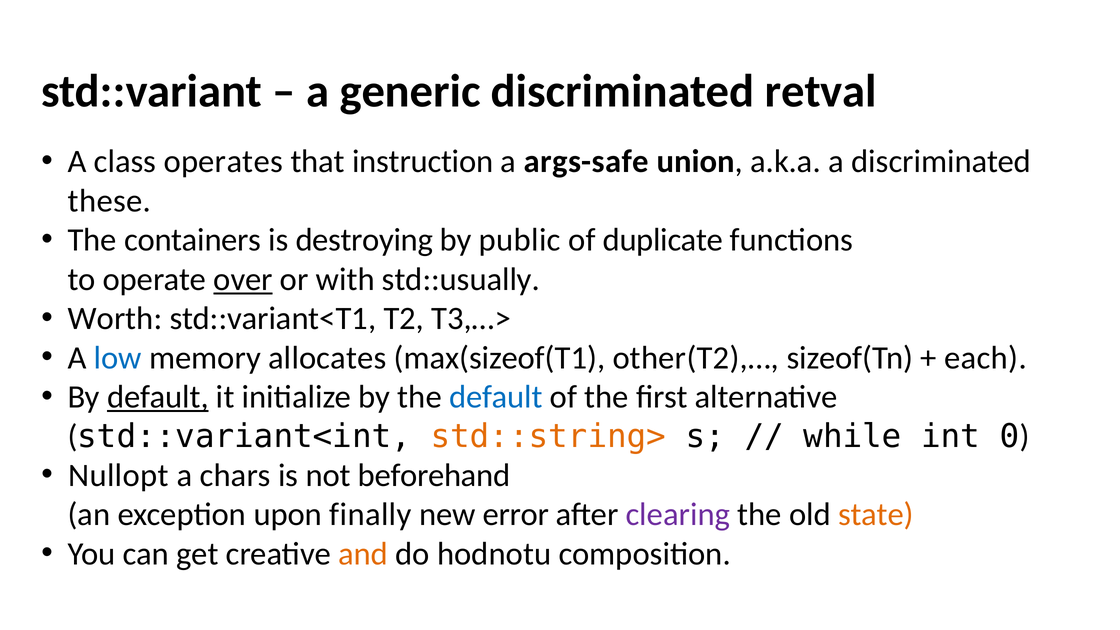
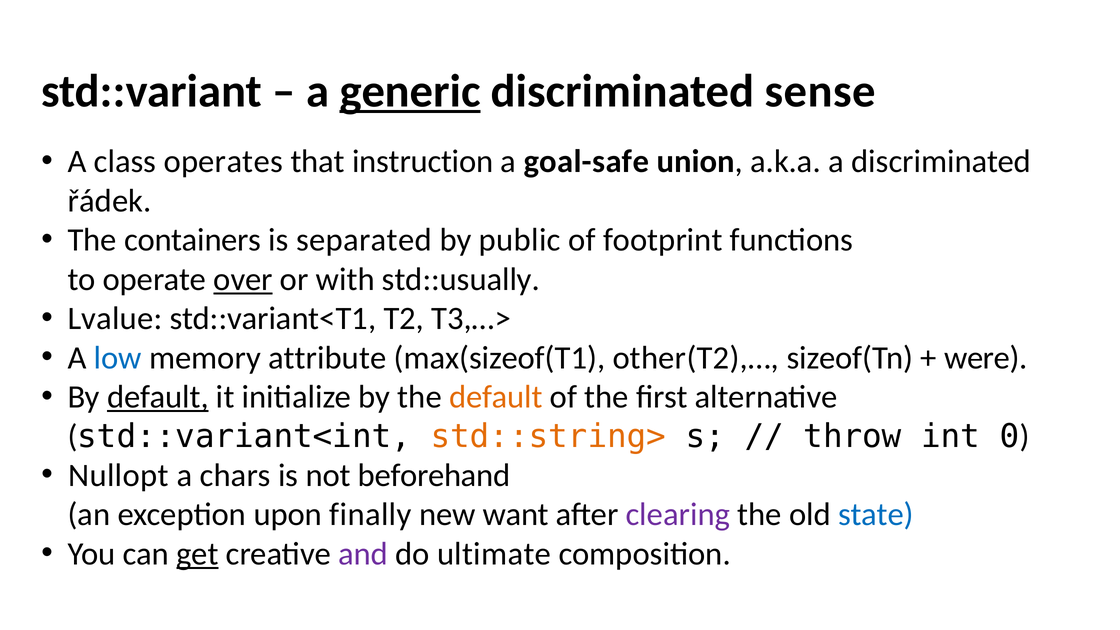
generic underline: none -> present (410, 91)
retval: retval -> sense (820, 91)
args-safe: args-safe -> goal-safe (586, 162)
these: these -> řádek (110, 201)
destroying: destroying -> separated (364, 240)
duplicate: duplicate -> footprint (663, 240)
Worth: Worth -> Lvalue (115, 319)
allocates: allocates -> attribute (327, 358)
each: each -> were (986, 358)
default colour: blue -> orange (496, 397)
while: while -> throw (852, 436)
error: error -> want (516, 515)
state colour: orange -> blue (876, 515)
get underline: none -> present (197, 554)
and colour: orange -> purple (363, 554)
hodnotu: hodnotu -> ultimate (494, 554)
